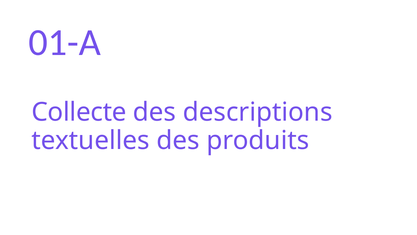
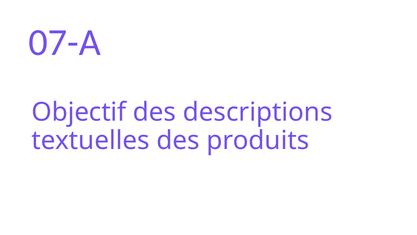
01-A: 01-A -> 07-A (65, 43)
Collecte: Collecte -> Objectif (79, 112)
